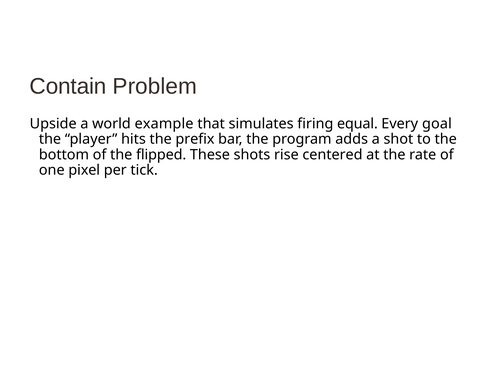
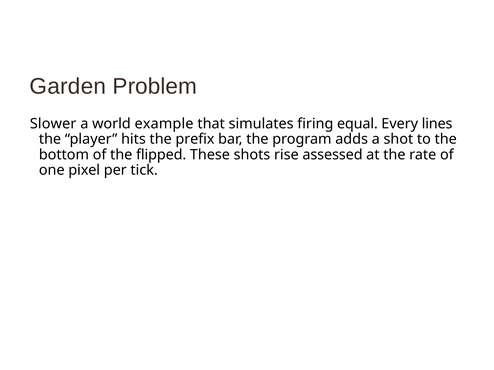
Contain: Contain -> Garden (68, 86)
Upside: Upside -> Slower (53, 124)
goal: goal -> lines (437, 124)
centered: centered -> assessed (333, 155)
